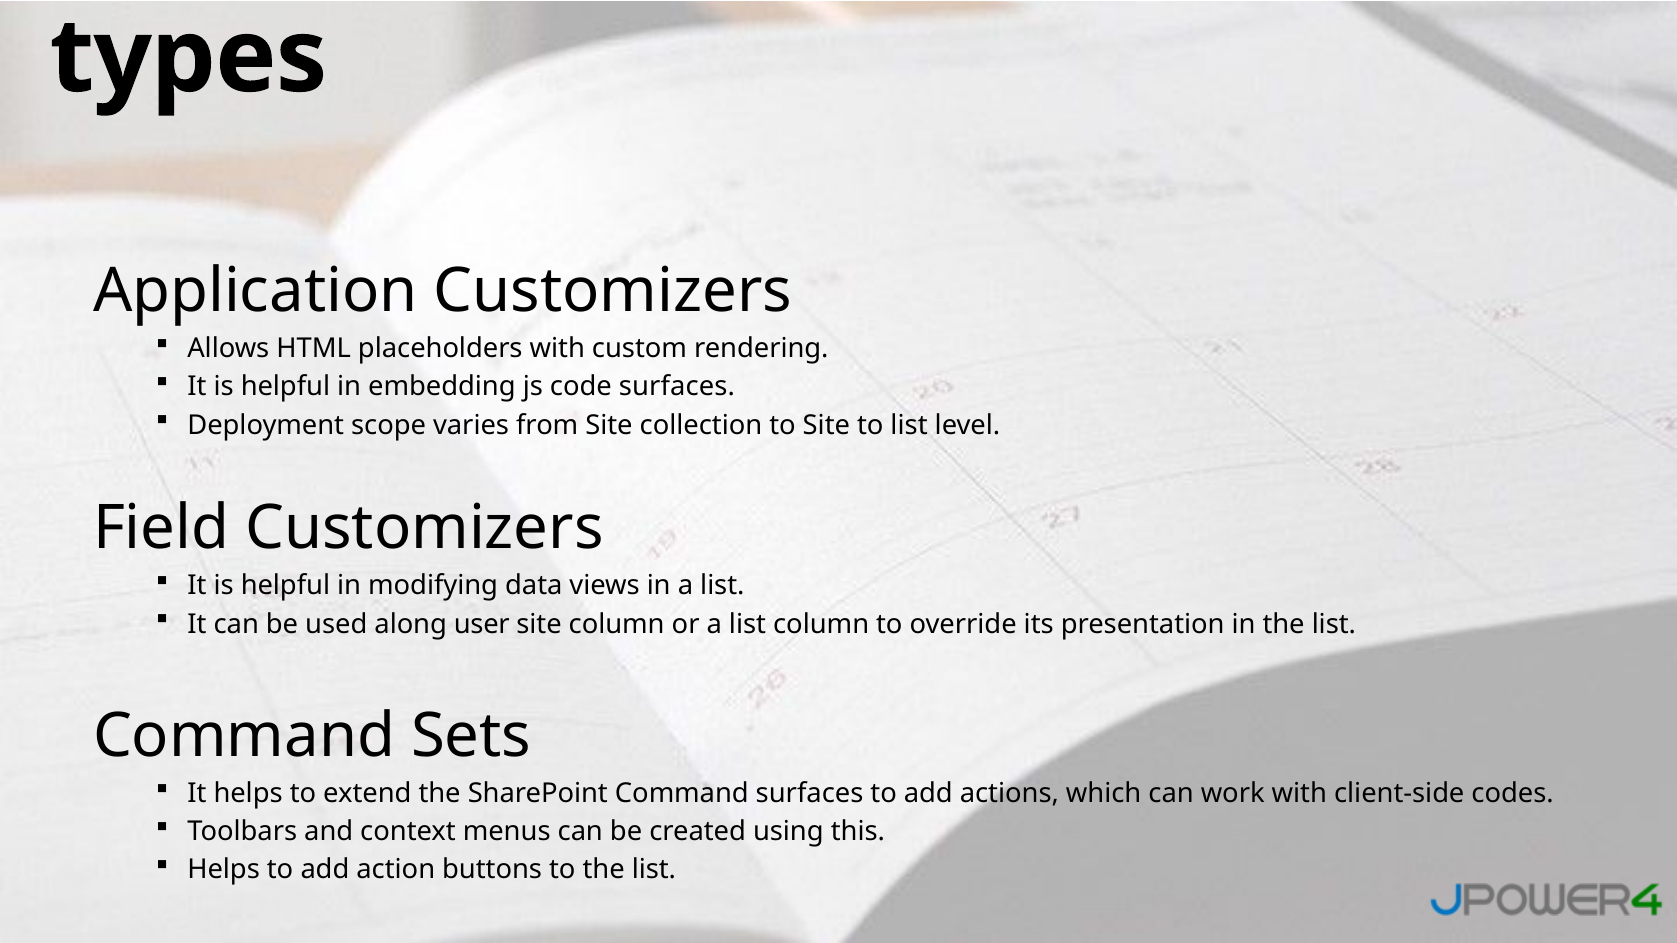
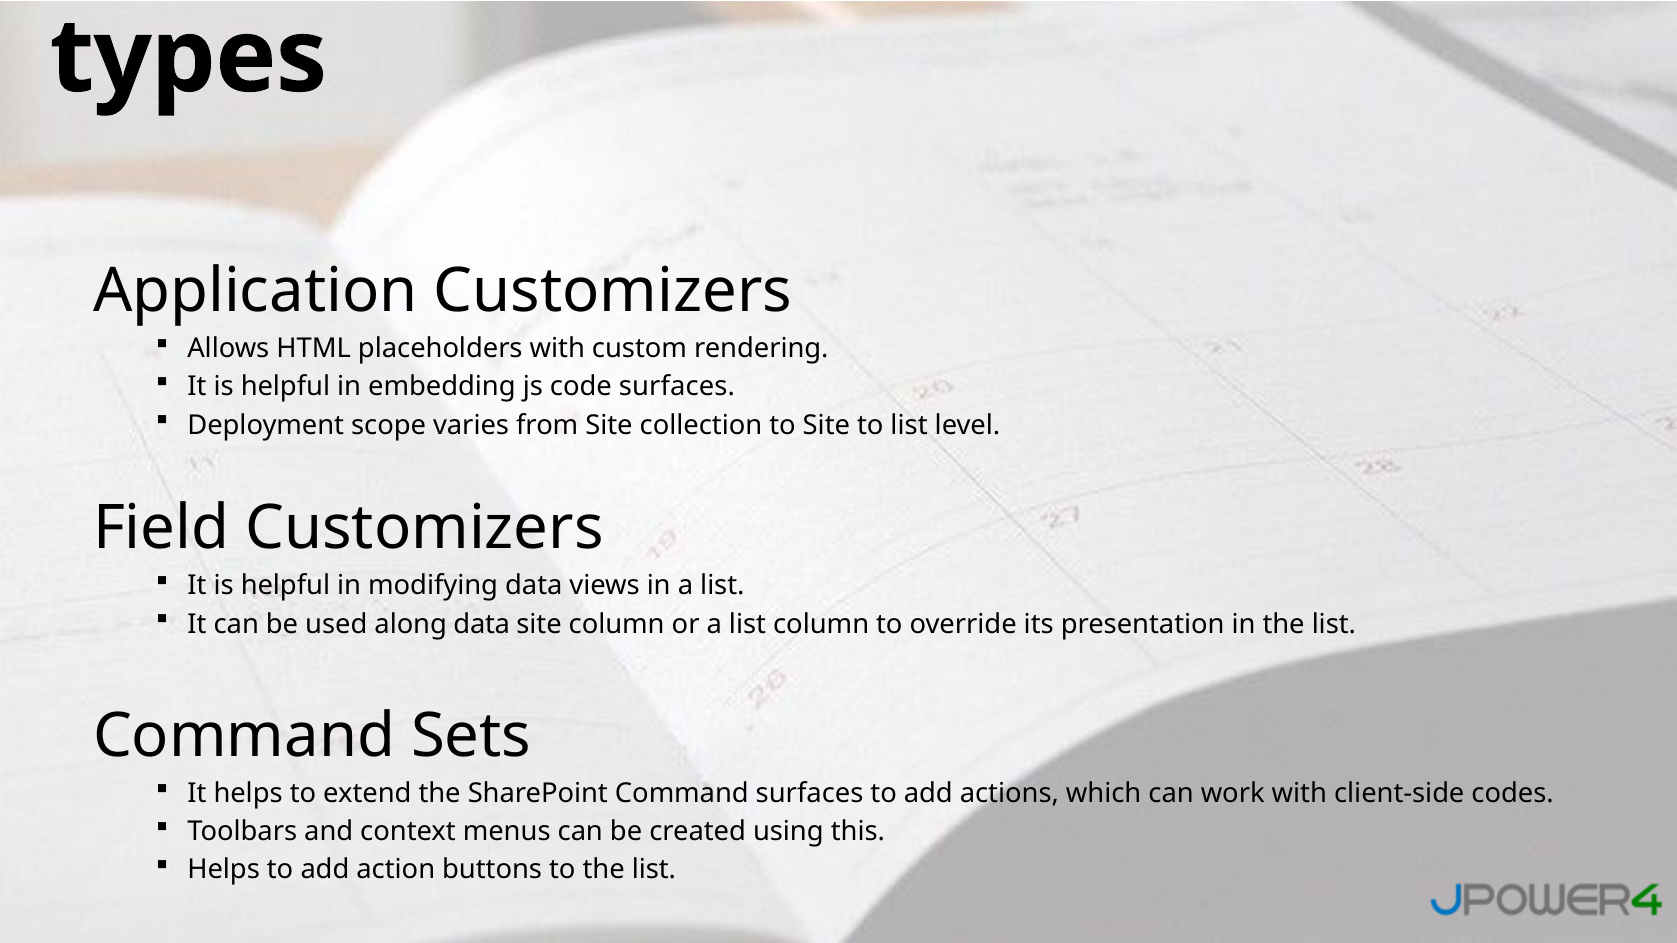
along user: user -> data (482, 624)
